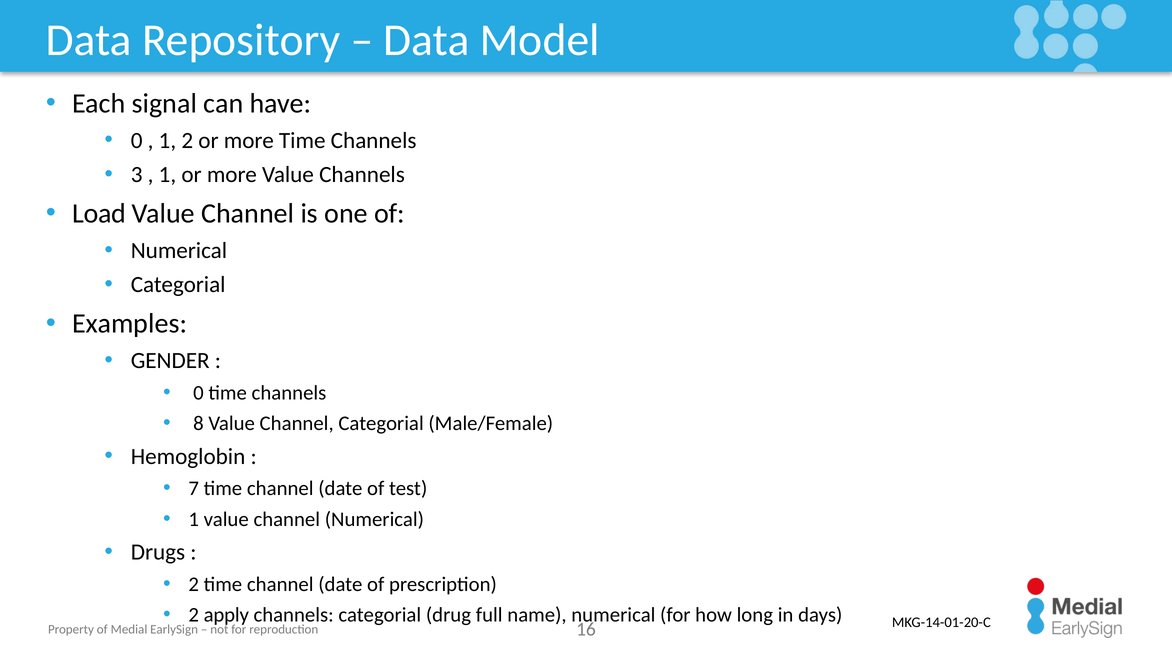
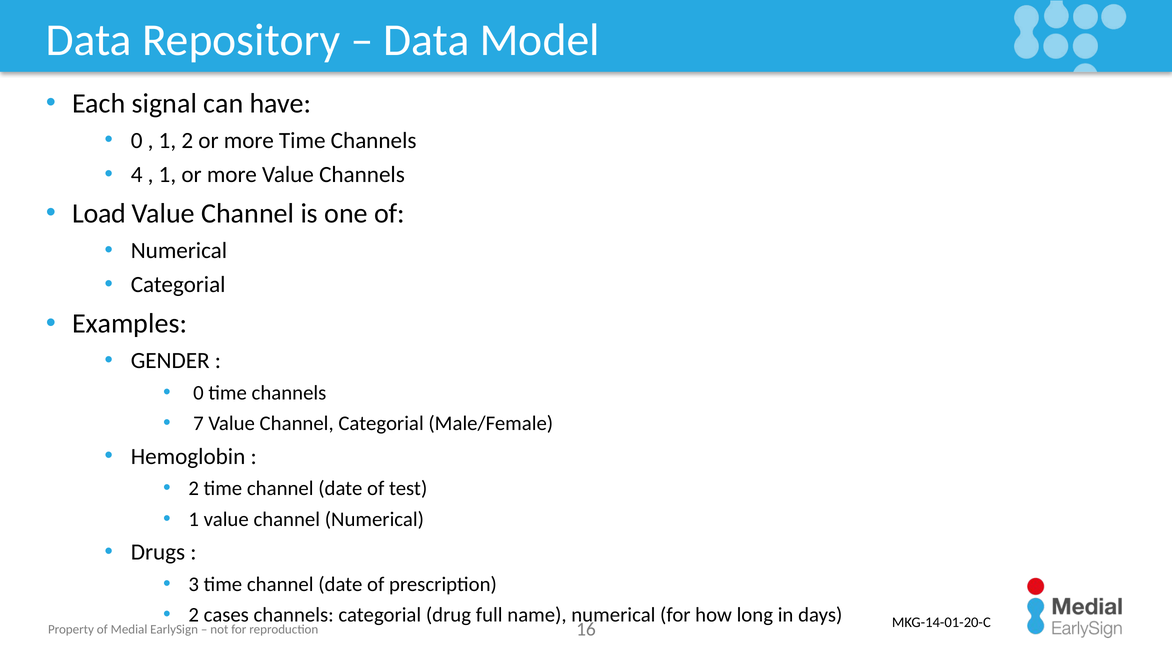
3: 3 -> 4 (137, 175)
8: 8 -> 7 (198, 424)
7: 7 -> 2 (194, 489)
2: 2 -> 3 (194, 585)
apply: apply -> cases (226, 615)
